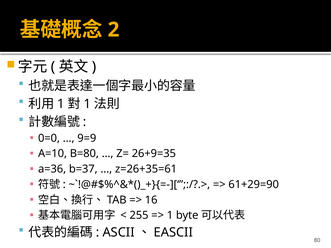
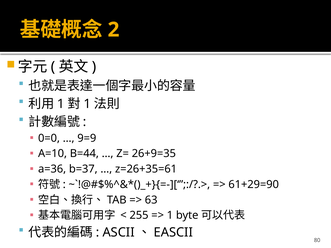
B=80: B=80 -> B=44 (84, 154)
16: 16 -> 63 (151, 200)
